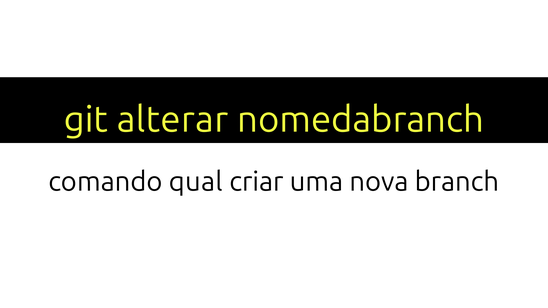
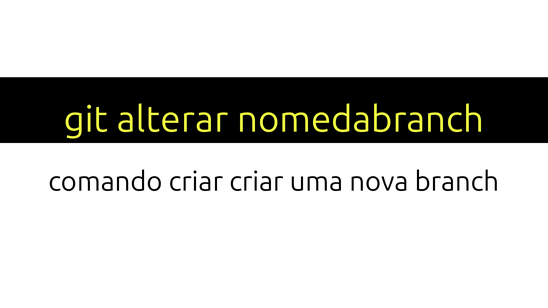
comando qual: qual -> criar (196, 182)
